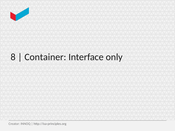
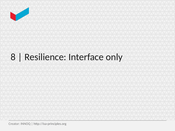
Container: Container -> Resilience (45, 57)
